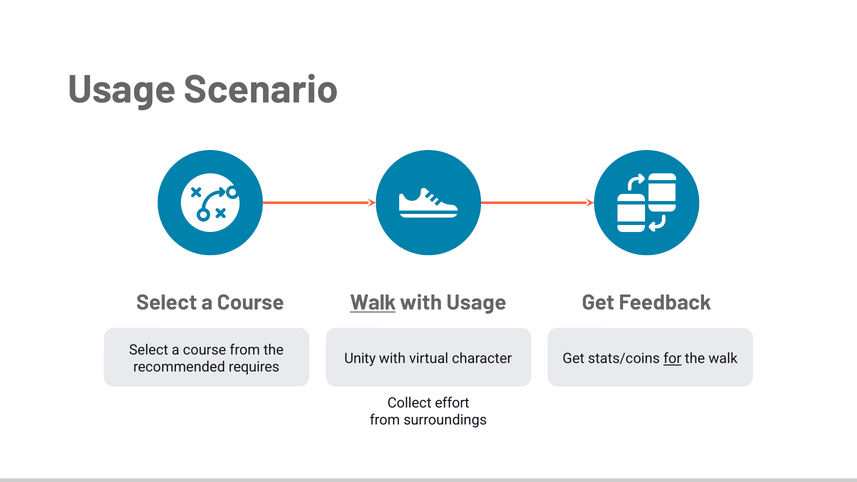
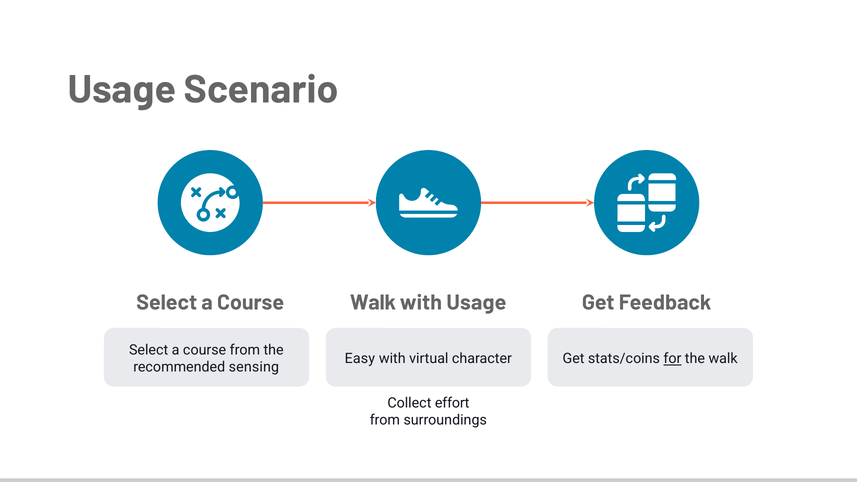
Walk underline: present -> none (373, 303)
Unity: Unity -> Easy (360, 359)
requires: requires -> sensing (254, 367)
